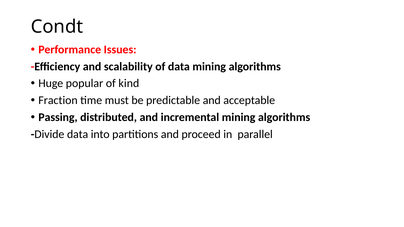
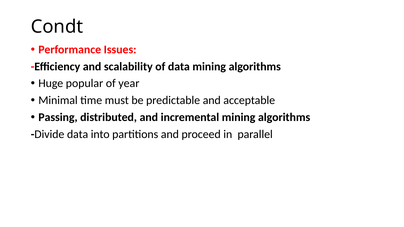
kind: kind -> year (129, 84)
Fraction: Fraction -> Minimal (58, 100)
